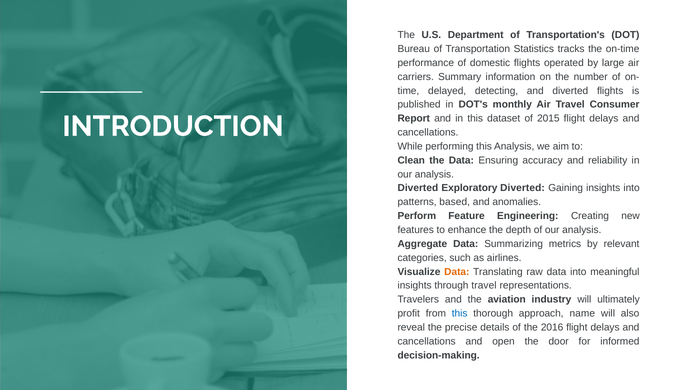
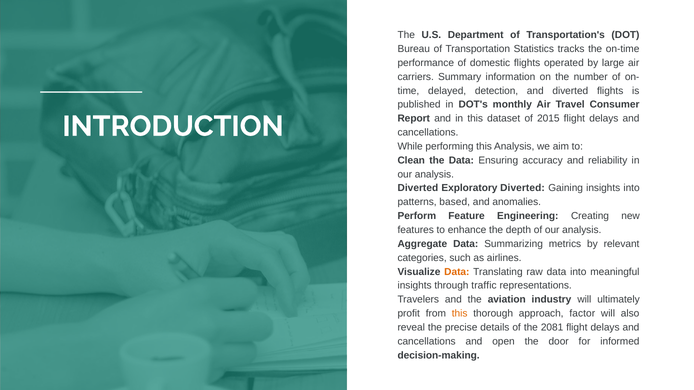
detecting: detecting -> detection (497, 91)
through travel: travel -> traffic (484, 286)
this colour: blue -> orange (460, 314)
name: name -> factor (582, 314)
2016: 2016 -> 2081 (552, 328)
